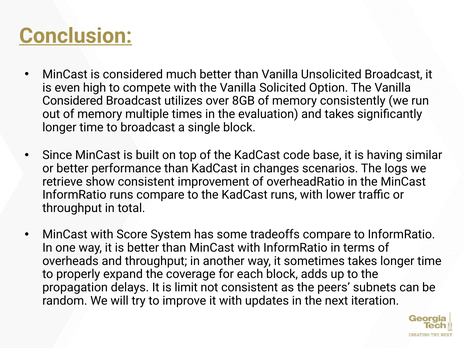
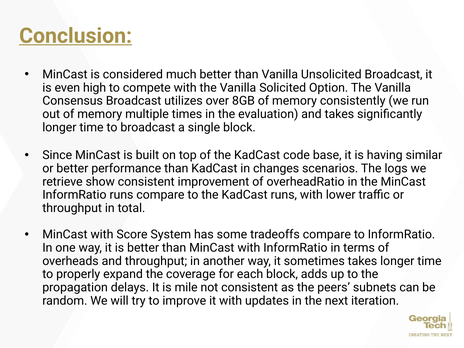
Considered: Considered -> Consensus (73, 101)
limit: limit -> mile (186, 287)
